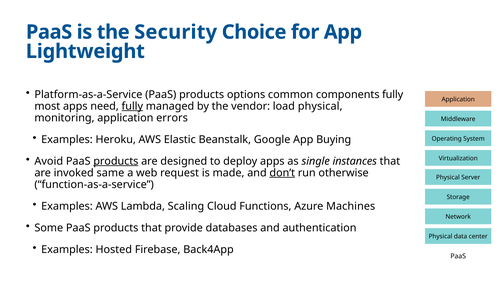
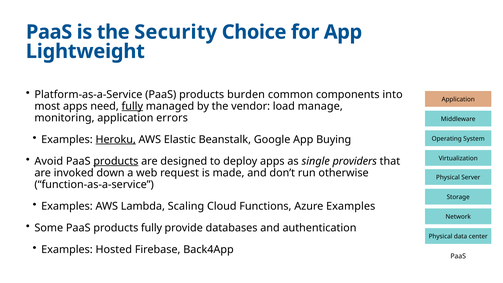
options: options -> burden (246, 94)
components fully: fully -> into (393, 94)
load physical: physical -> manage (320, 106)
Heroku underline: none -> present (116, 139)
instances: instances -> providers (355, 161)
same: same -> down (111, 173)
don’t underline: present -> none (282, 173)
Azure Machines: Machines -> Examples (351, 206)
products that: that -> fully (152, 228)
